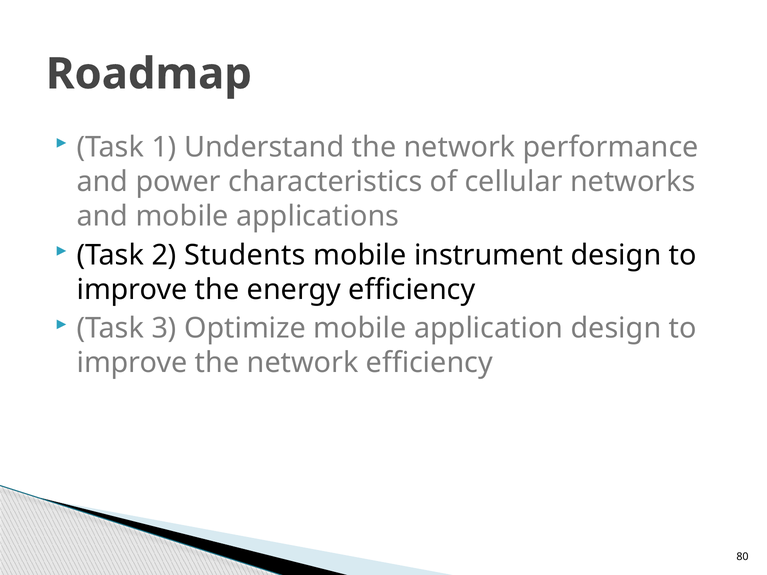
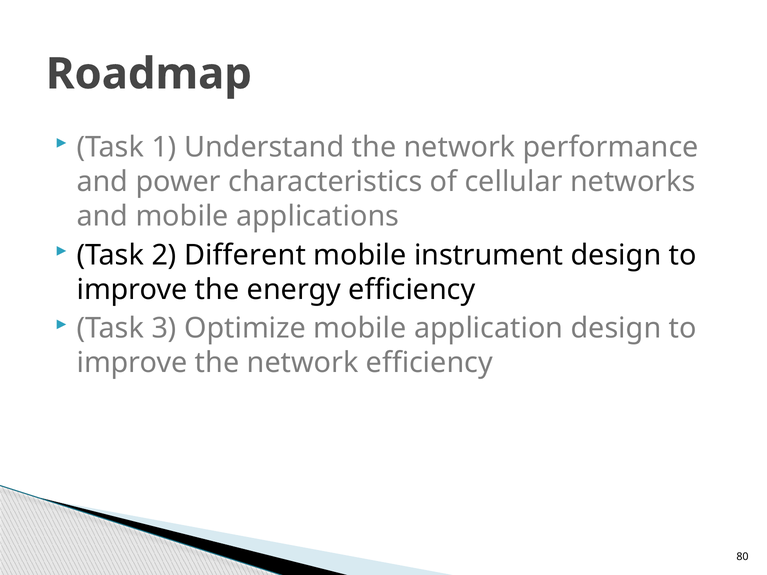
Students: Students -> Different (245, 255)
